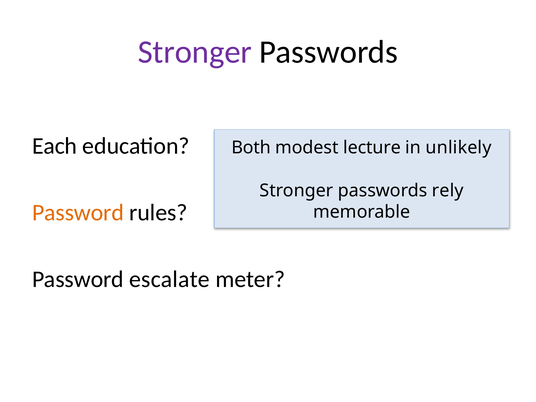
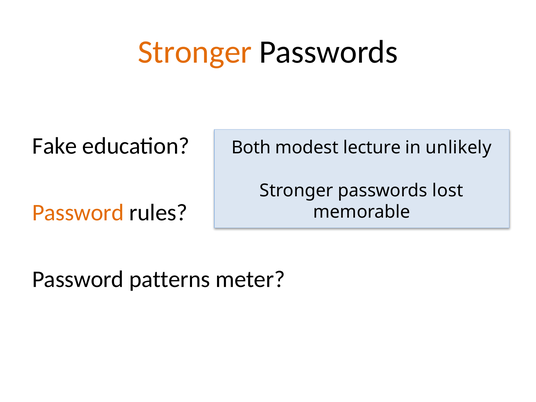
Stronger colour: purple -> orange (195, 52)
Each: Each -> Fake (55, 146)
rely: rely -> lost (448, 191)
escalate: escalate -> patterns (170, 279)
